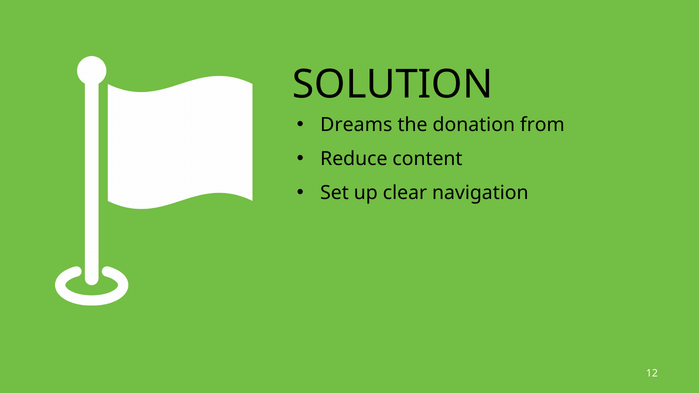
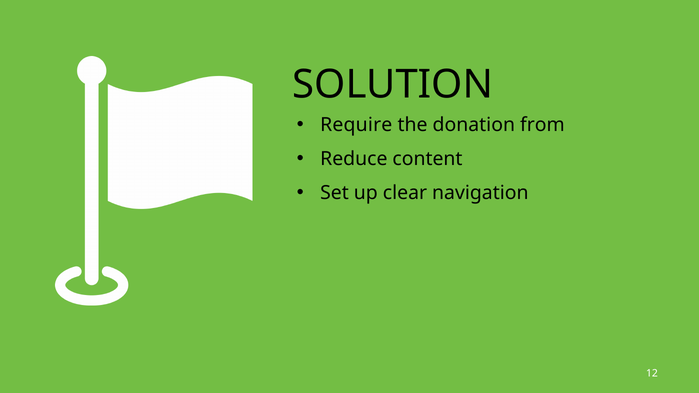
Dreams: Dreams -> Require (356, 125)
